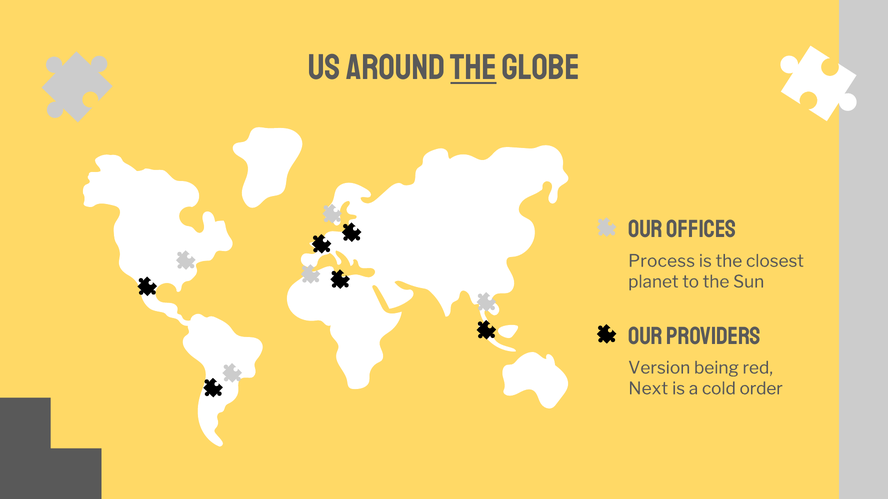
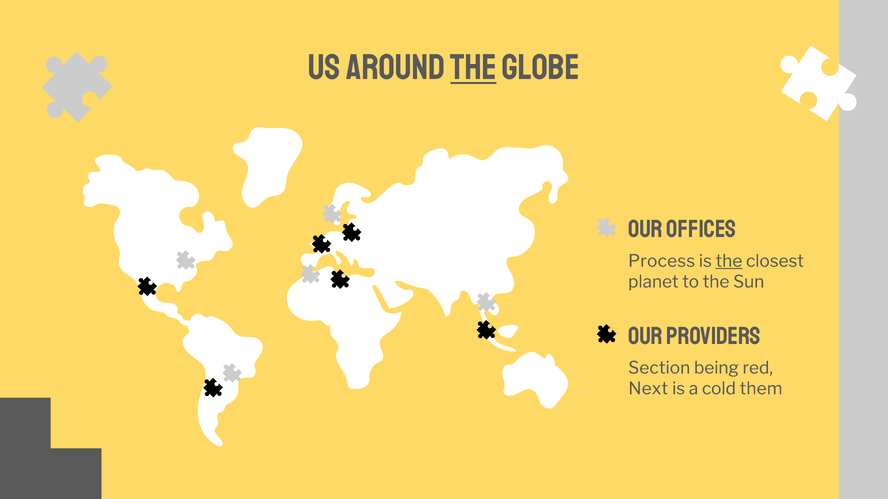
the underline: none -> present (729, 261)
Version: Version -> Section (659, 368)
order: order -> them (761, 389)
